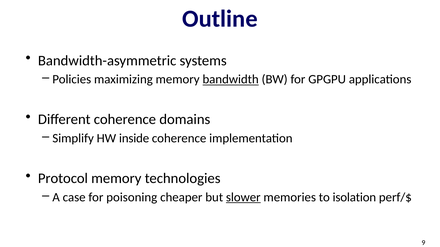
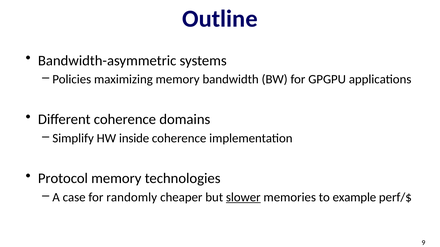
bandwidth underline: present -> none (231, 80)
poisoning: poisoning -> randomly (132, 198)
isolation: isolation -> example (354, 198)
